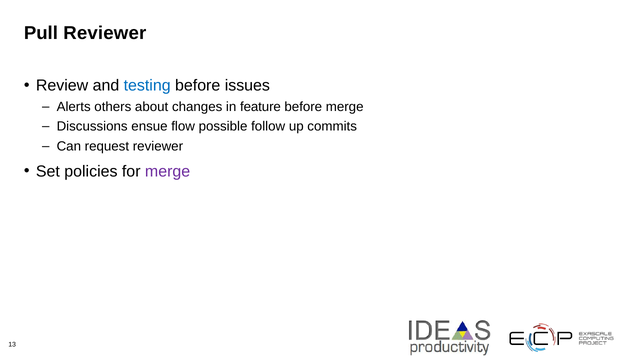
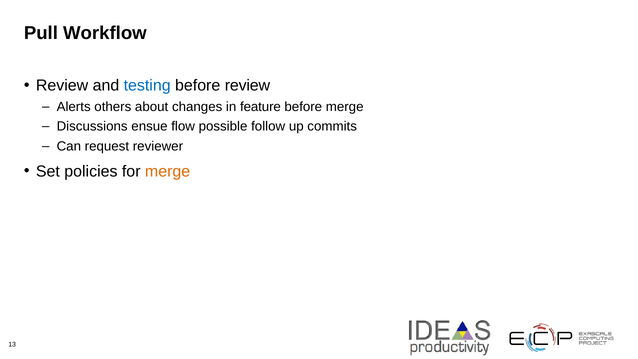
Pull Reviewer: Reviewer -> Workflow (105, 33)
before issues: issues -> review (247, 86)
merge colour: purple -> orange (168, 171)
